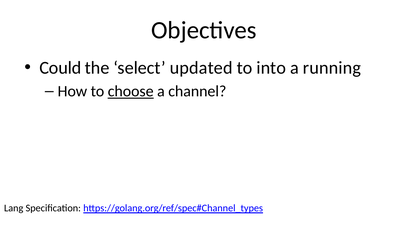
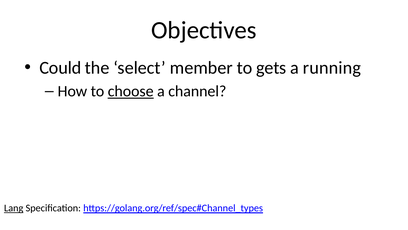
updated: updated -> member (201, 68)
into: into -> gets (271, 68)
Lang underline: none -> present (14, 208)
